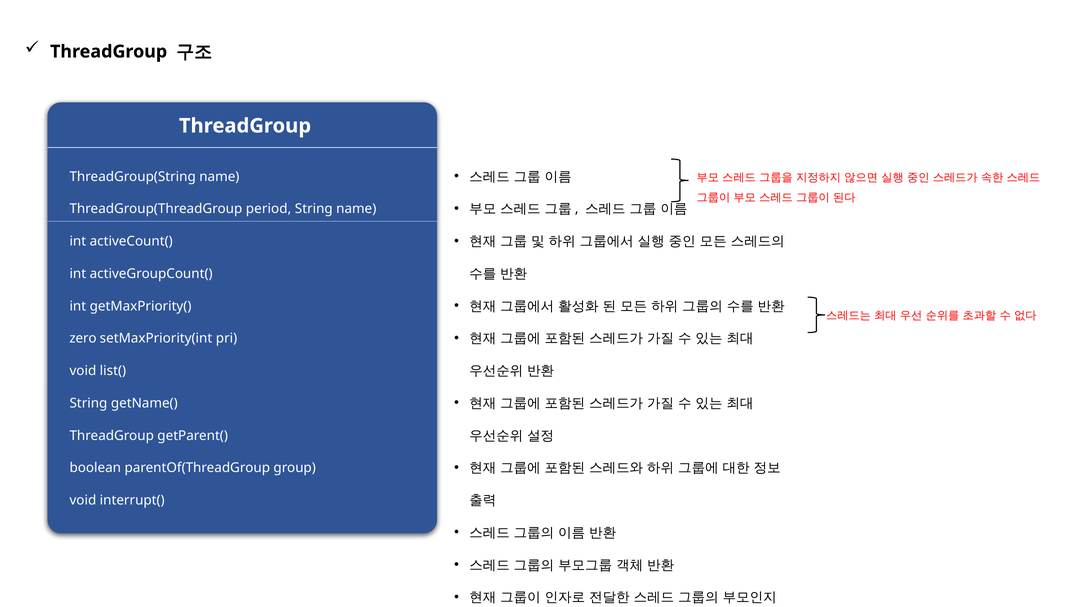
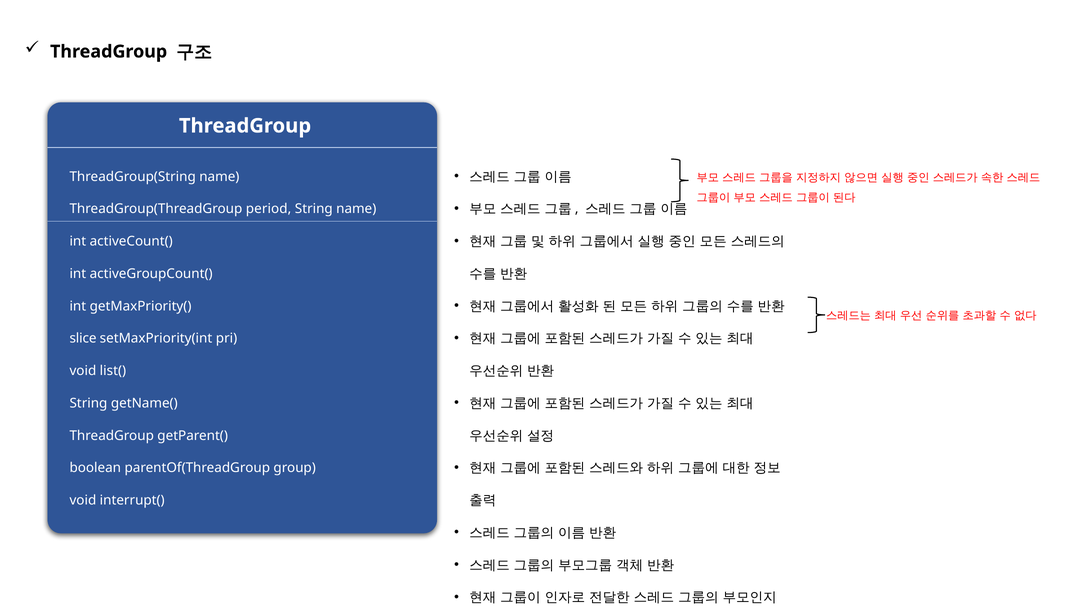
zero: zero -> slice (83, 338)
